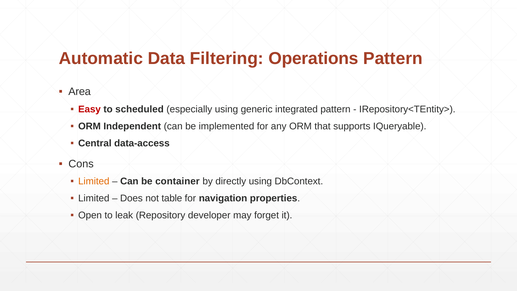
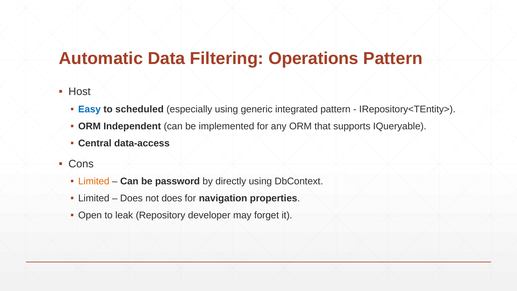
Area: Area -> Host (80, 92)
Easy colour: red -> blue (89, 109)
container: container -> password (178, 181)
not table: table -> does (172, 198)
